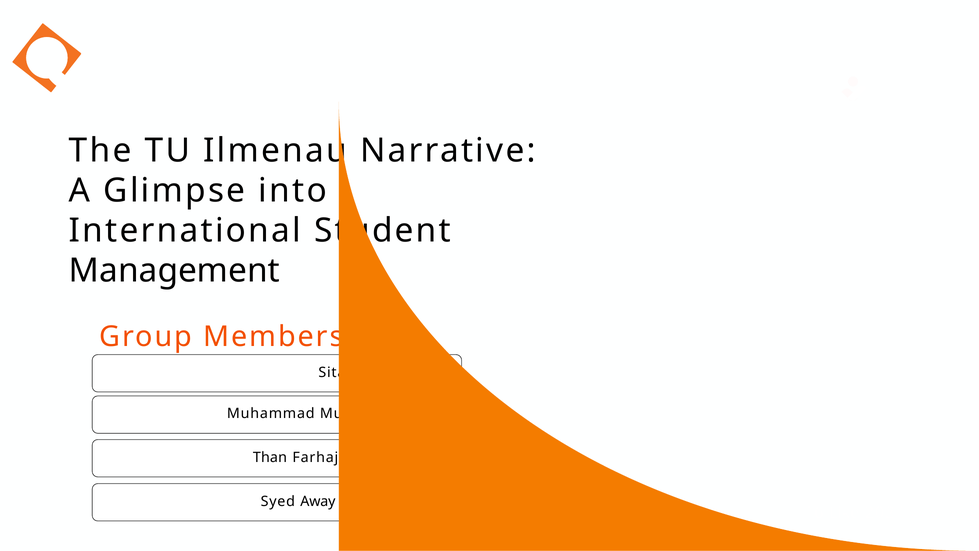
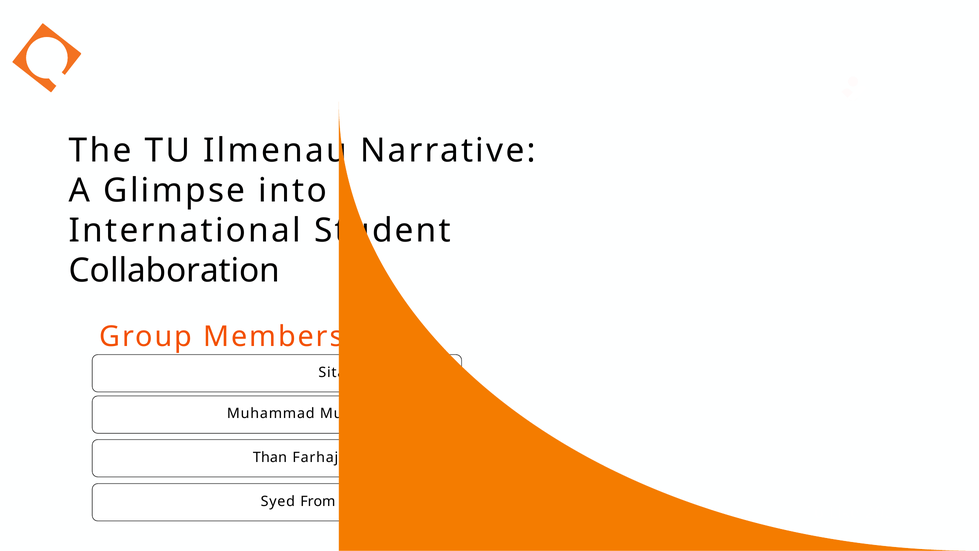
Management: Management -> Collaboration (174, 271)
Away: Away -> From (318, 501)
